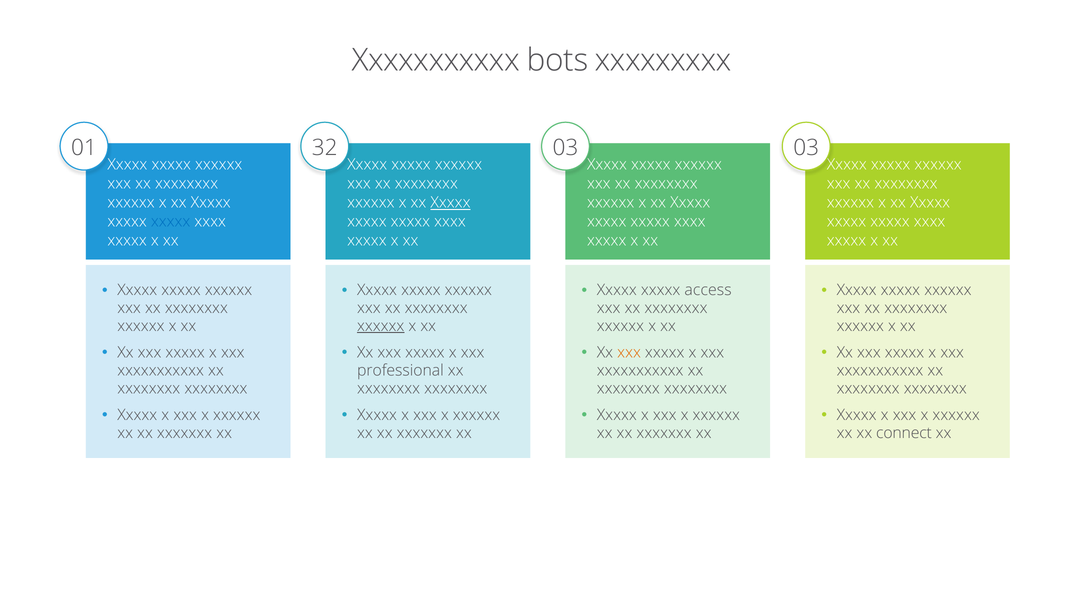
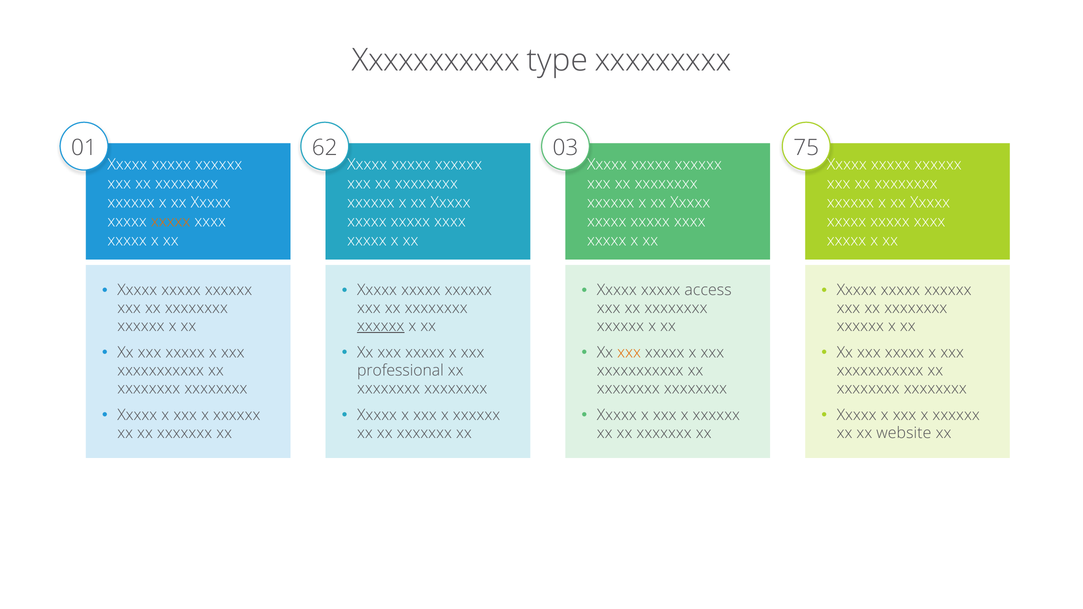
bots: bots -> type (557, 61)
32: 32 -> 62 (325, 148)
03 03: 03 -> 75 (806, 148)
Xxxxx underline: present -> none (450, 203)
xxxxx colour: blue -> orange (171, 222)
connect: connect -> website (904, 433)
